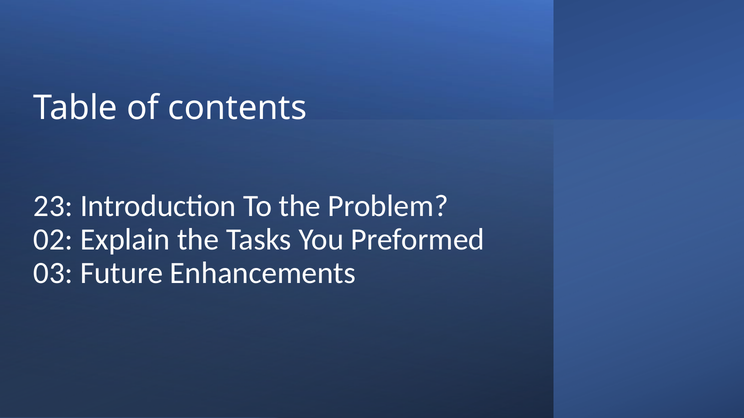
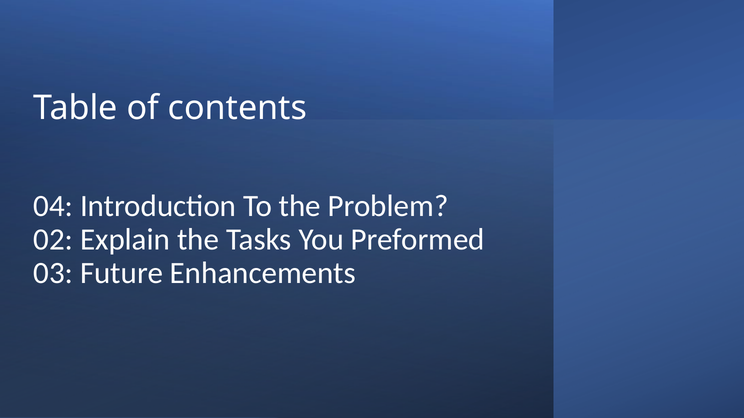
23: 23 -> 04 (53, 206)
